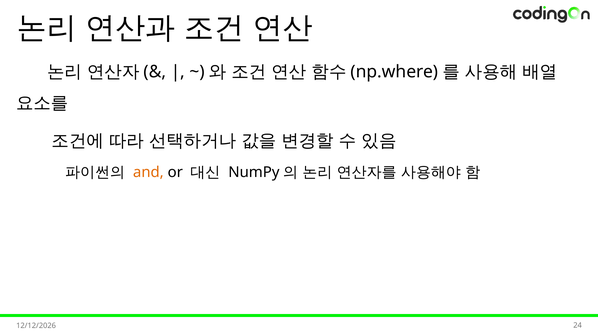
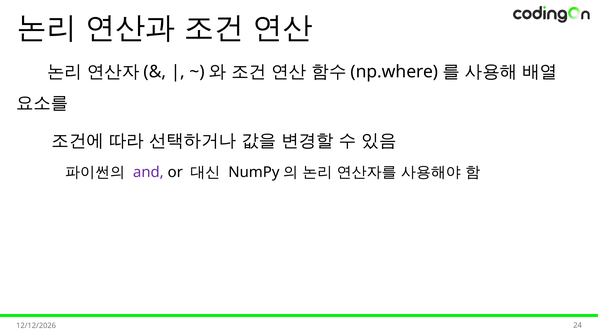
and colour: orange -> purple (148, 172)
